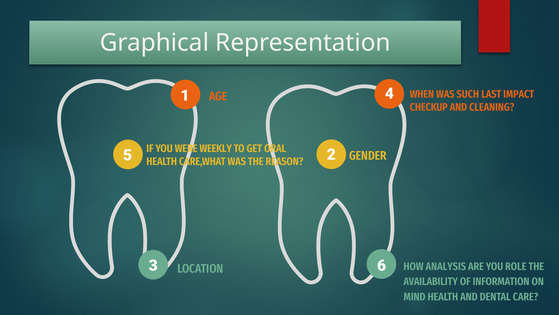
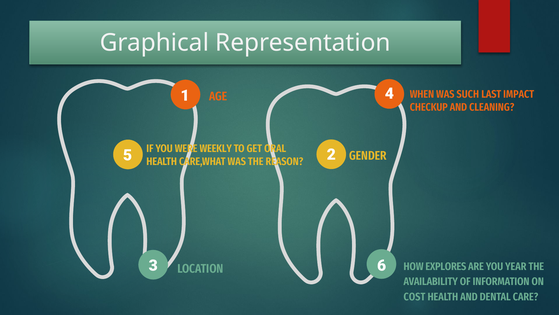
ANALYSIS: ANALYSIS -> EXPLORES (446, 266)
ROLE: ROLE -> YEAR (516, 266)
MIND: MIND -> COST (414, 296)
